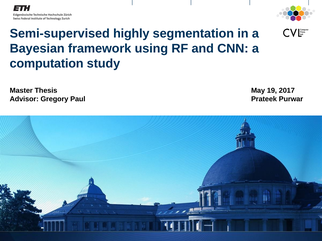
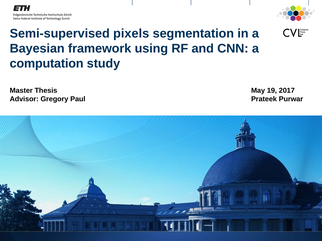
highly: highly -> pixels (131, 33)
